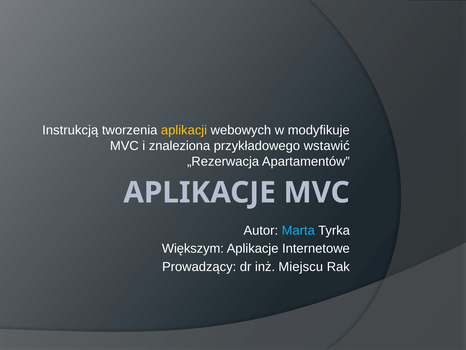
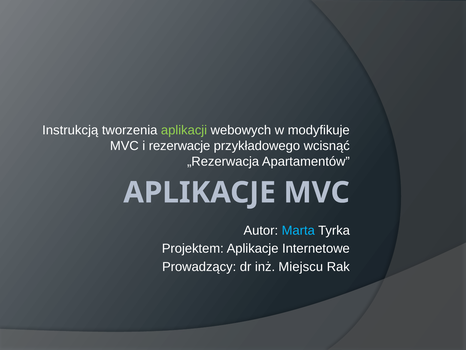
aplikacji colour: yellow -> light green (184, 130)
znaleziona: znaleziona -> rezerwacje (180, 146)
wstawić: wstawić -> wcisnąć (327, 146)
Większym: Większym -> Projektem (193, 248)
